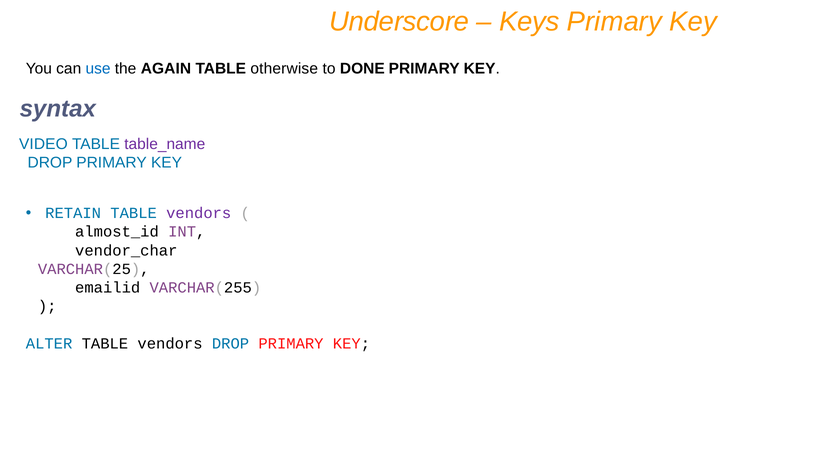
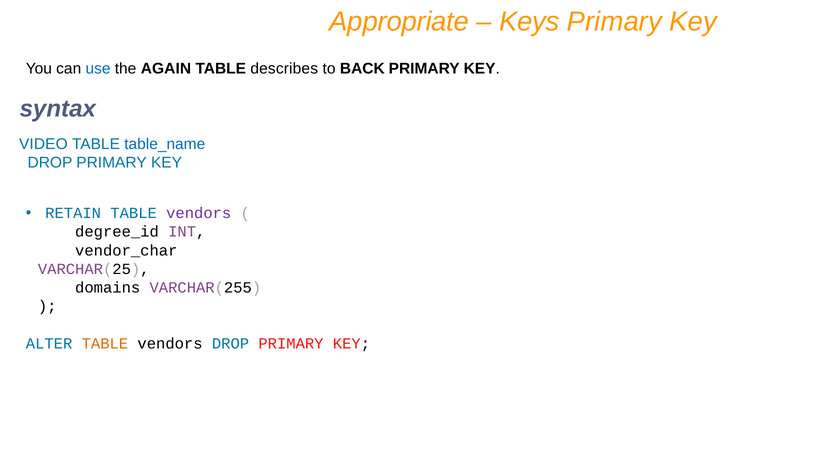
Underscore: Underscore -> Appropriate (399, 22)
otherwise: otherwise -> describes (284, 69)
DONE: DONE -> BACK (362, 69)
table_name colour: purple -> blue (165, 144)
almost_id: almost_id -> degree_id (117, 232)
emailid: emailid -> domains (108, 288)
TABLE colour: black -> orange (105, 344)
